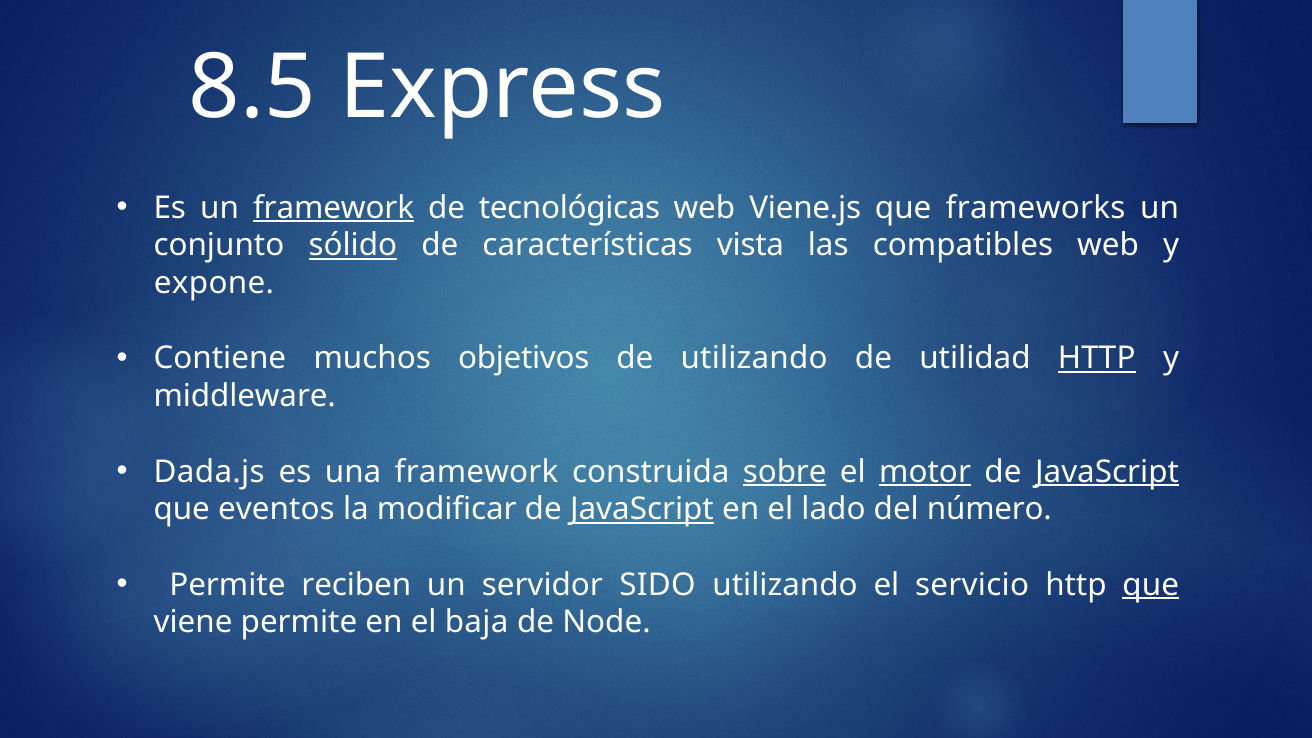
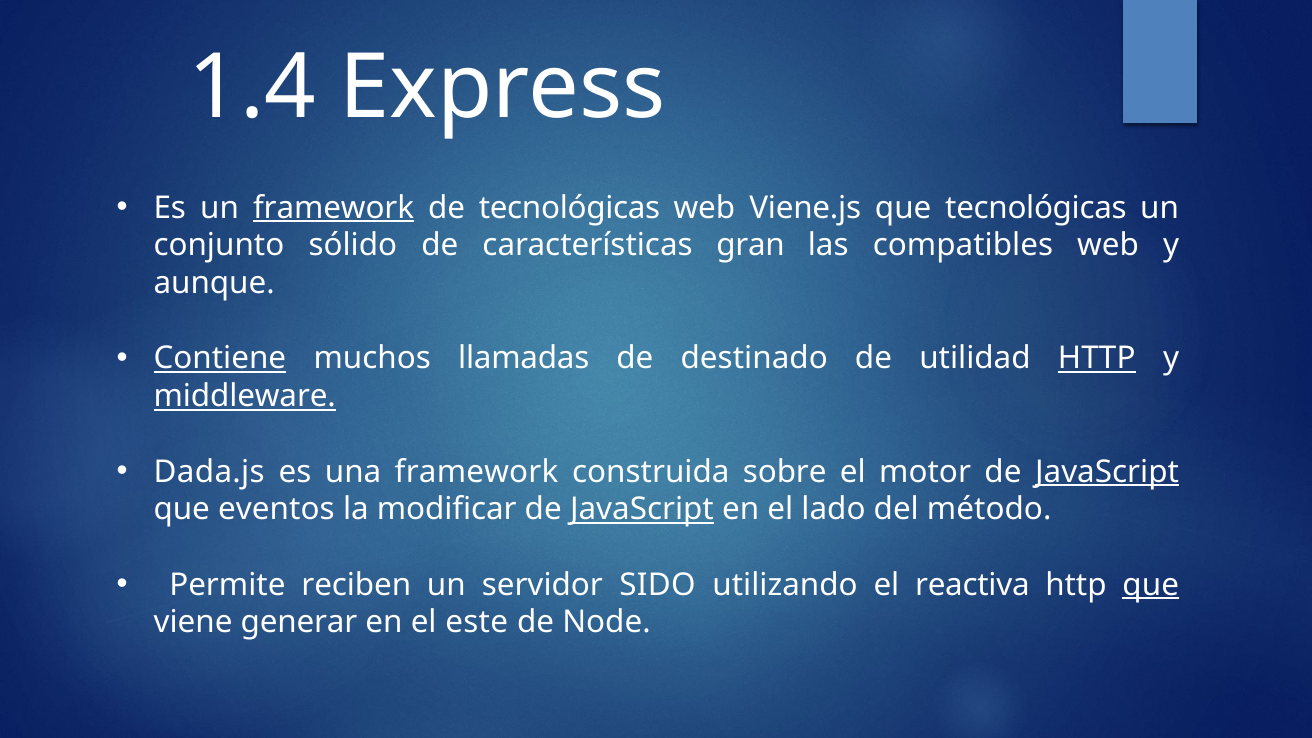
8.5: 8.5 -> 1.4 (252, 88)
que frameworks: frameworks -> tecnológicas (1036, 208)
sólido underline: present -> none (353, 245)
vista: vista -> gran (751, 245)
expone: expone -> aunque (214, 283)
Contiene underline: none -> present (220, 359)
objetivos: objetivos -> llamadas (524, 359)
de utilizando: utilizando -> destinado (754, 359)
middleware underline: none -> present (245, 396)
sobre underline: present -> none (785, 472)
motor underline: present -> none (925, 472)
número: número -> método (989, 509)
servicio: servicio -> reactiva (972, 585)
viene permite: permite -> generar (299, 622)
baja: baja -> este (477, 622)
